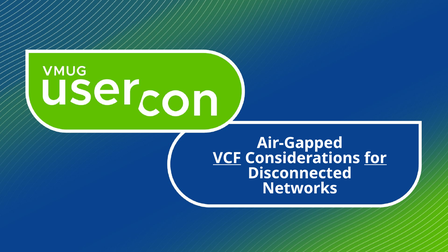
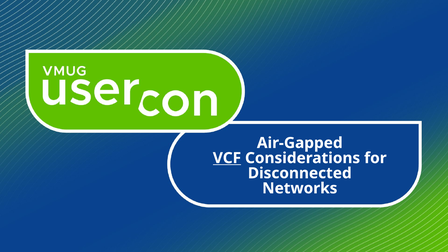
for underline: present -> none (375, 158)
